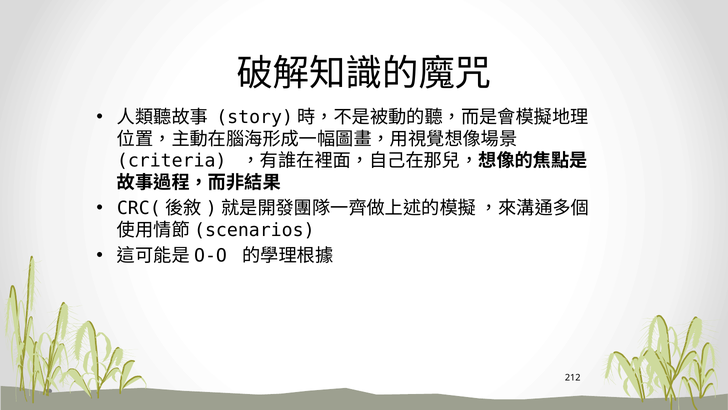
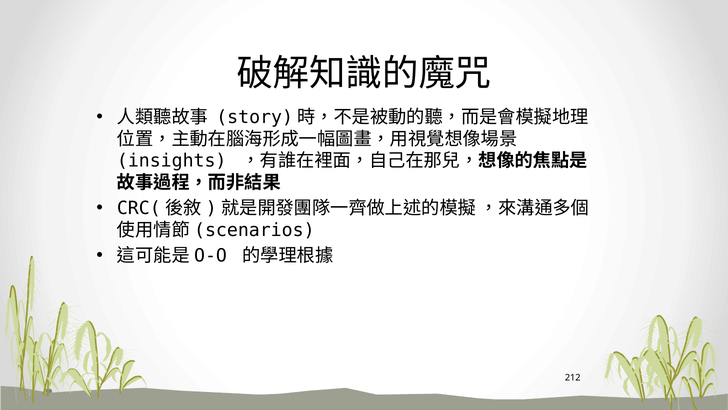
criteria: criteria -> insights (172, 161)
